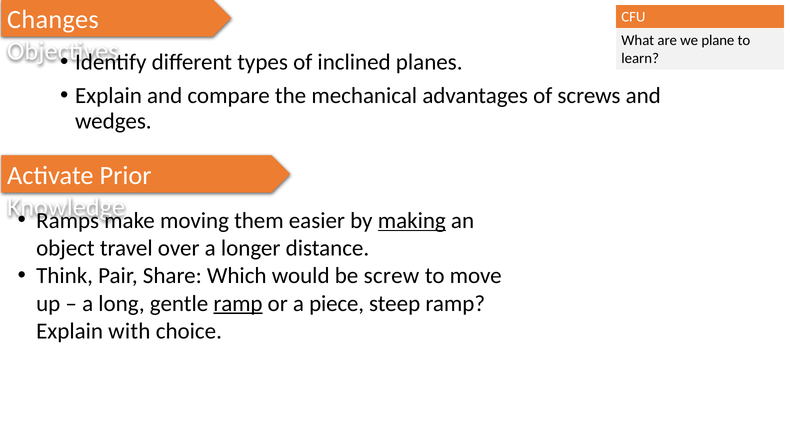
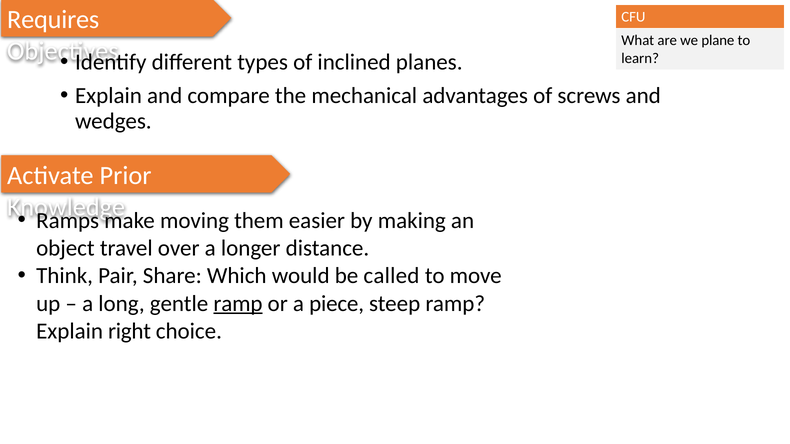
Changes: Changes -> Requires (53, 20)
making underline: present -> none (412, 221)
screw: screw -> called (391, 276)
with: with -> right (130, 331)
